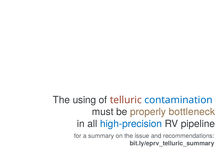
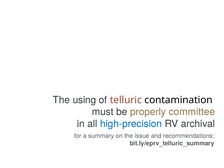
contamination colour: blue -> black (178, 100)
bottleneck: bottleneck -> committee (192, 112)
pipeline: pipeline -> archival (198, 124)
